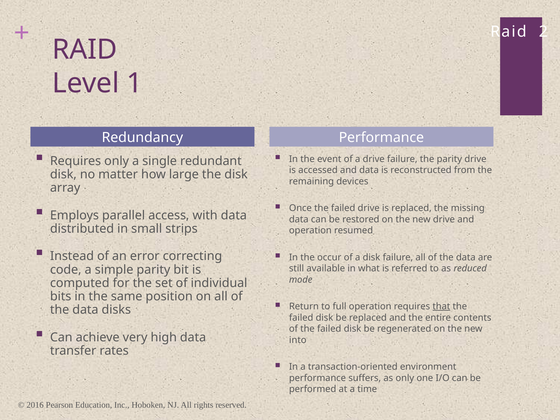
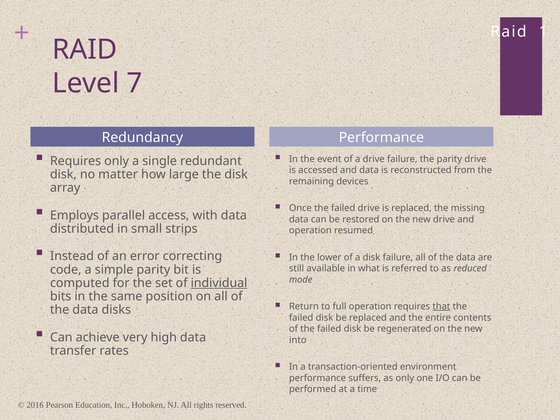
2: 2 -> 1 (543, 32)
1: 1 -> 7 (135, 83)
occur: occur -> lower (329, 257)
individual underline: none -> present (219, 283)
